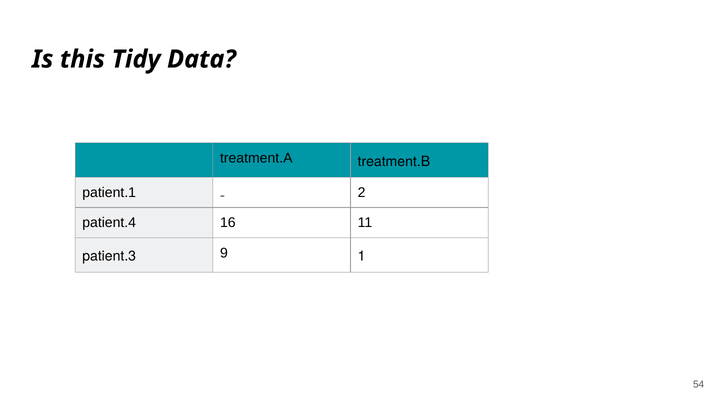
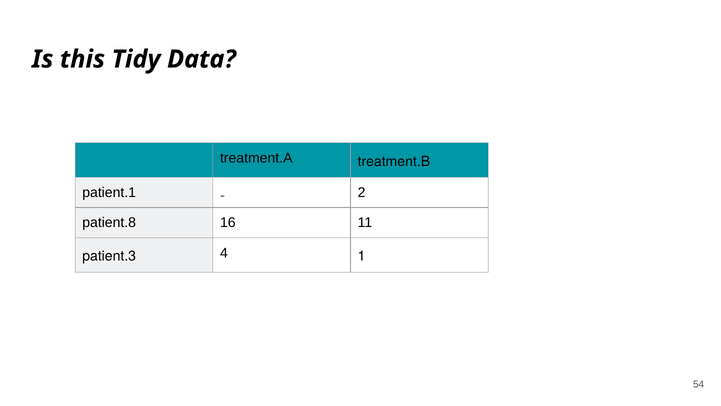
patient.4: patient.4 -> patient.8 (109, 223)
9: 9 -> 4 (224, 253)
